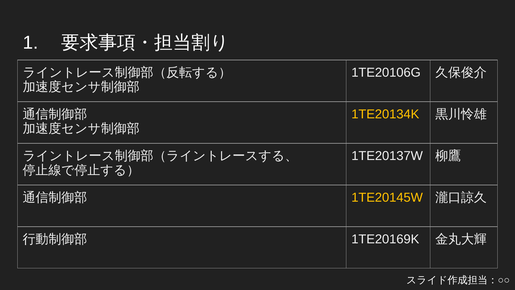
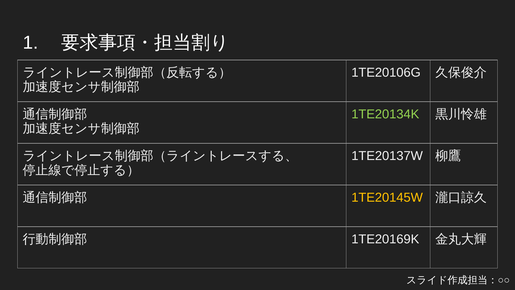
1TE20134K colour: yellow -> light green (385, 114)
